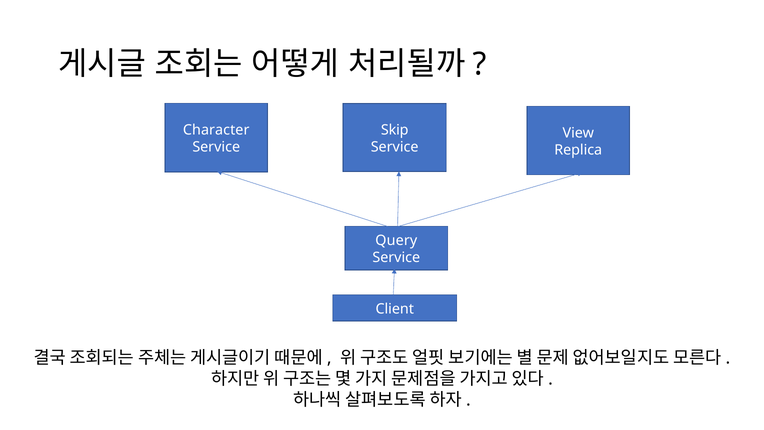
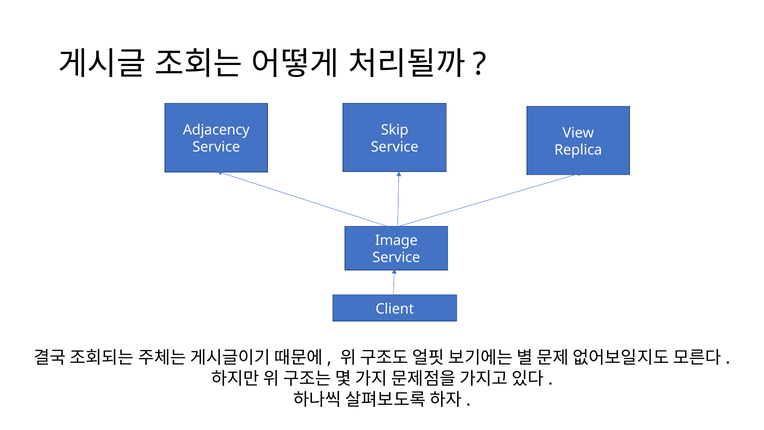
Character: Character -> Adjacency (216, 130)
Query: Query -> Image (396, 240)
